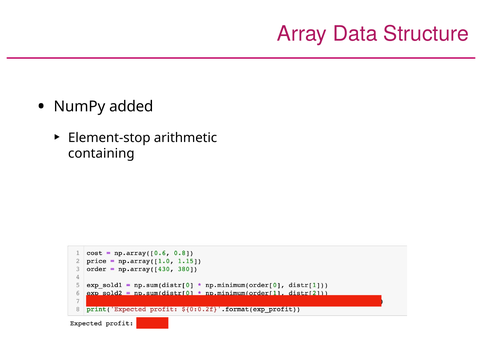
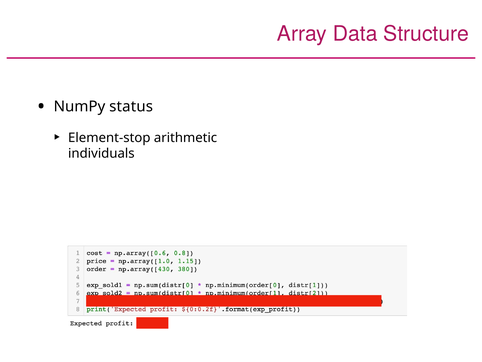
added: added -> status (131, 106)
containing: containing -> individuals (101, 153)
